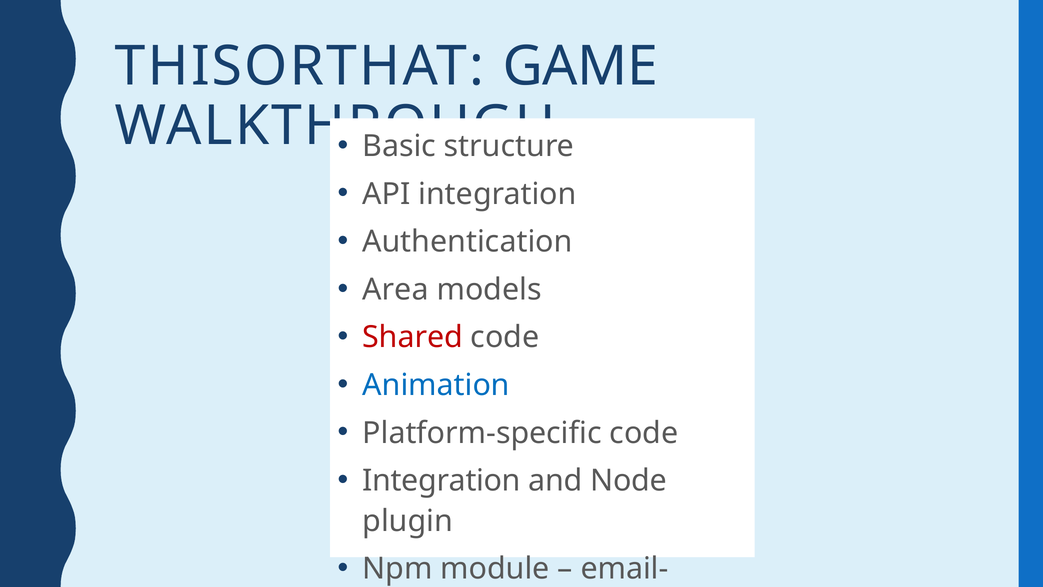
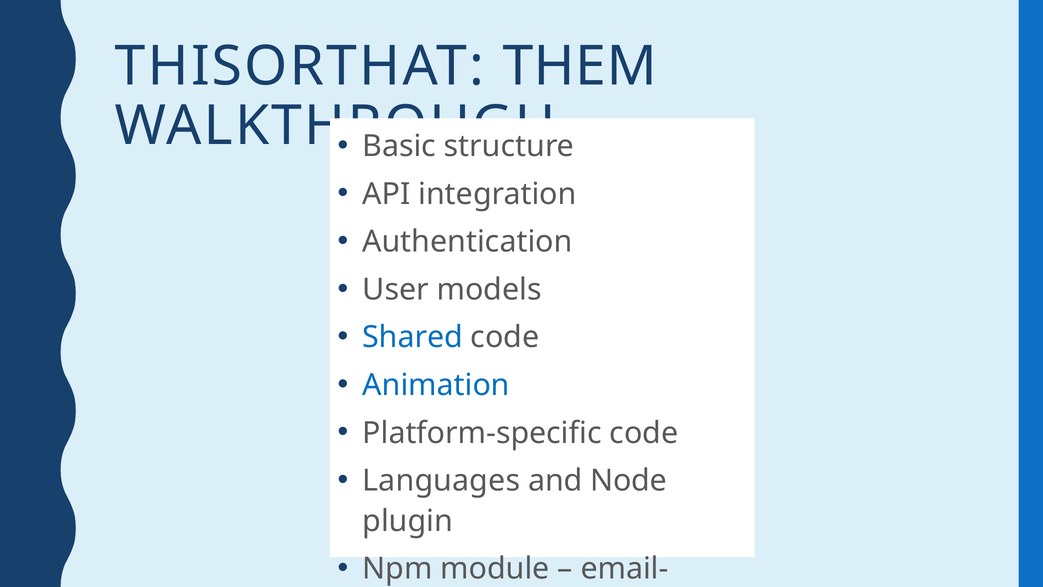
GAME: GAME -> THEM (580, 66)
Area: Area -> User (396, 289)
Shared colour: red -> blue (413, 337)
Integration: Integration -> Languages (441, 481)
